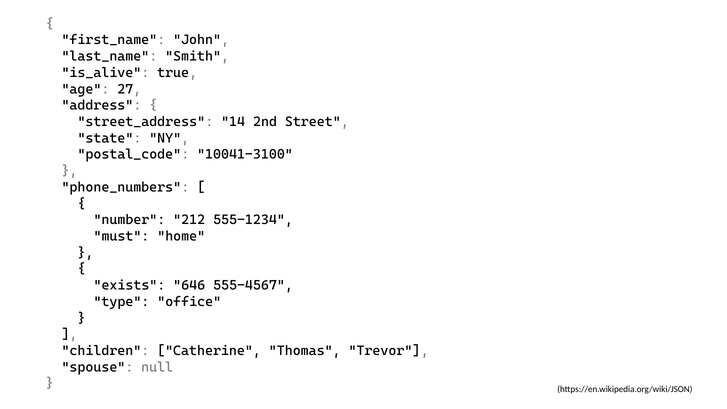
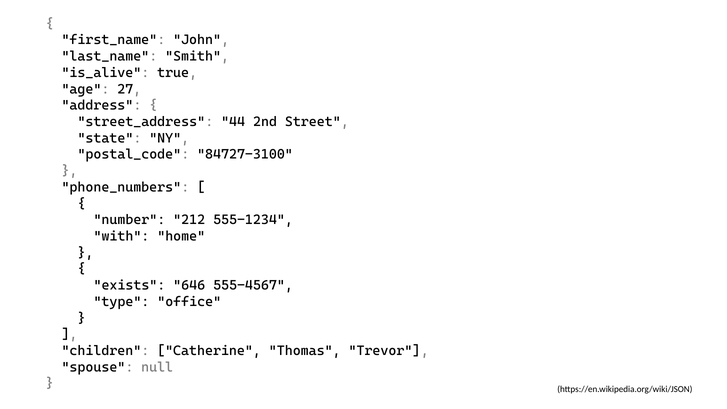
14: 14 -> 44 (233, 122)
10041-3100: 10041-3100 -> 84727-3100 (245, 154)
must: must -> with (121, 236)
